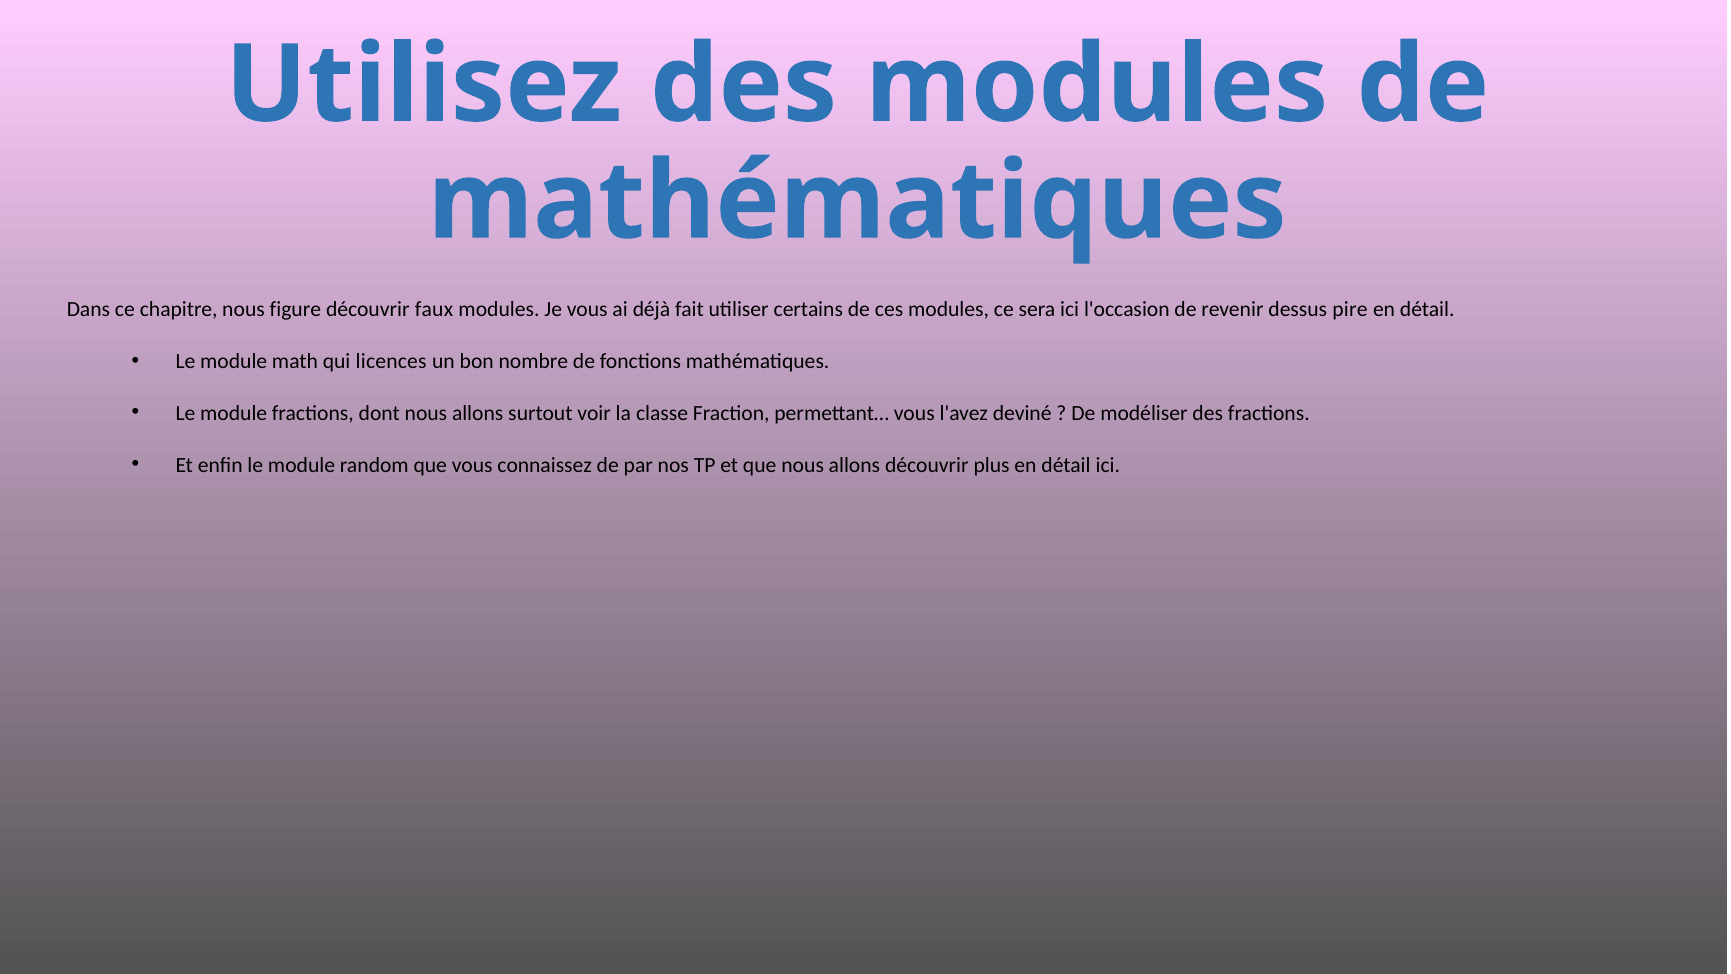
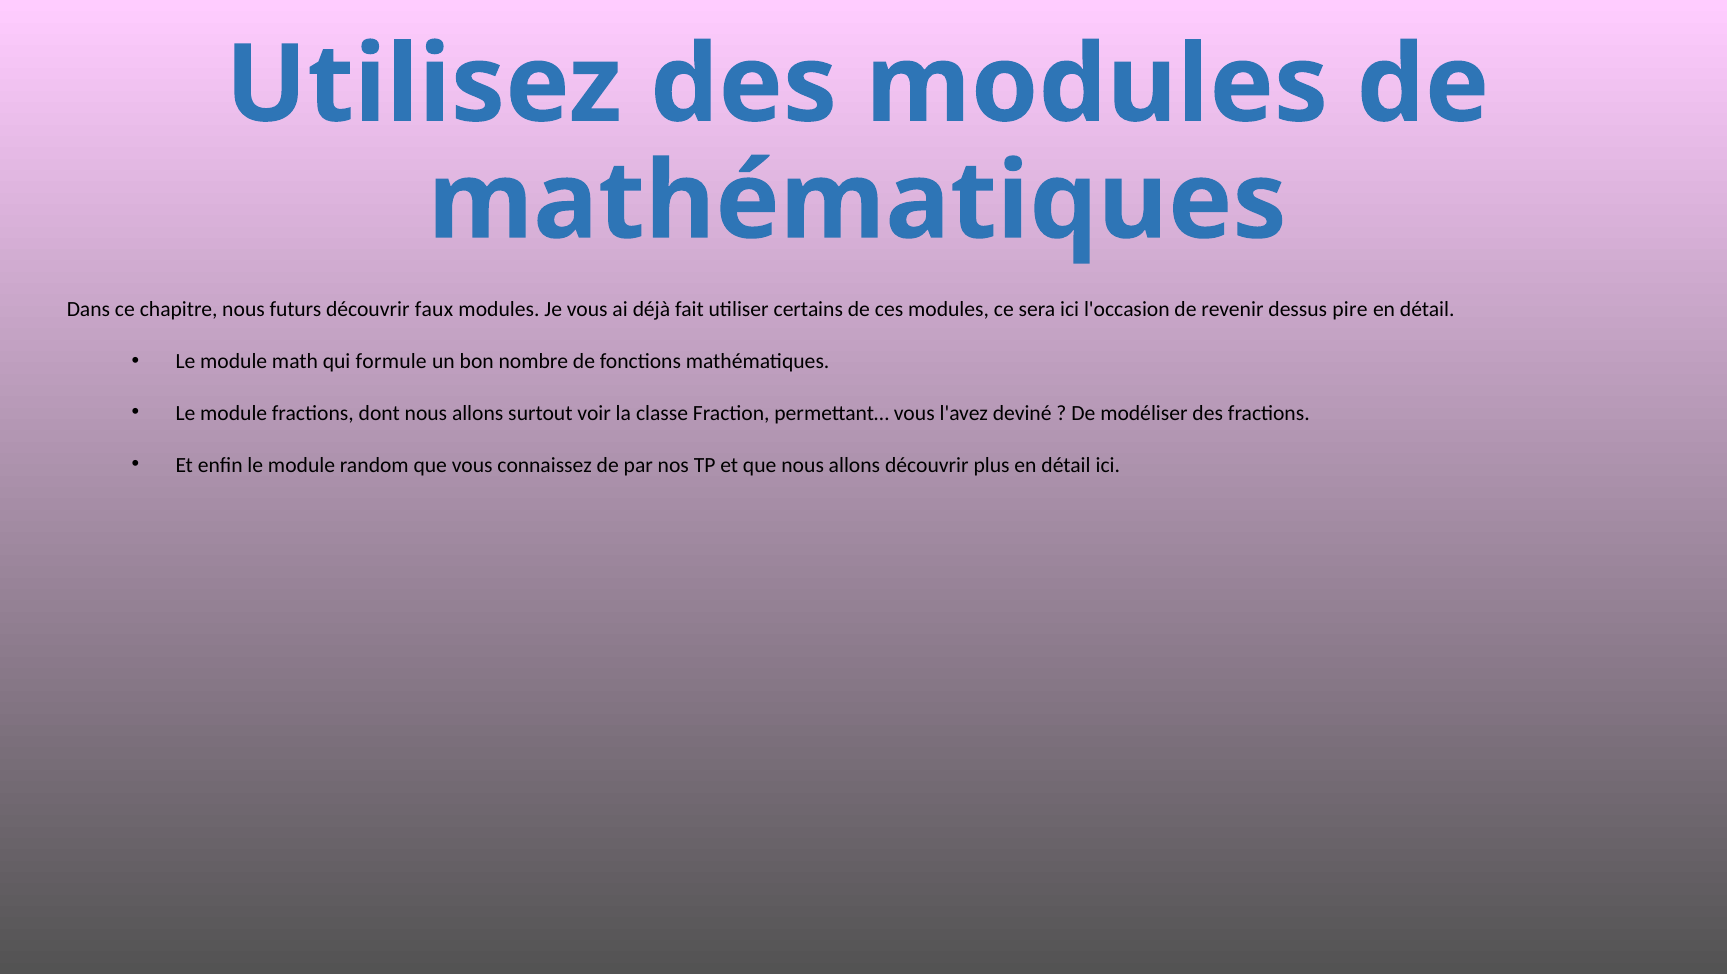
figure: figure -> futurs (296, 309)
licences: licences -> formule (391, 361)
